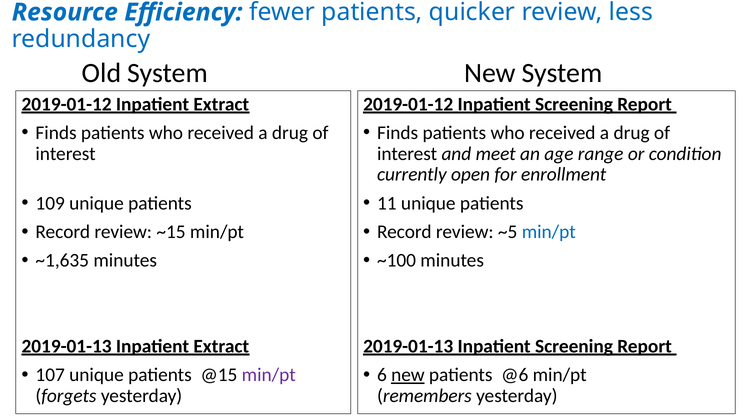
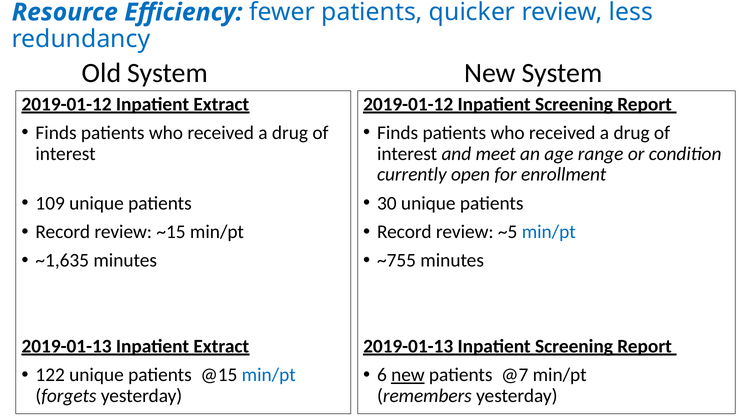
11: 11 -> 30 (387, 203)
~100: ~100 -> ~755 (397, 260)
107: 107 -> 122 (50, 375)
min/pt colour: purple -> blue (269, 375)
@6: @6 -> @7 (515, 375)
